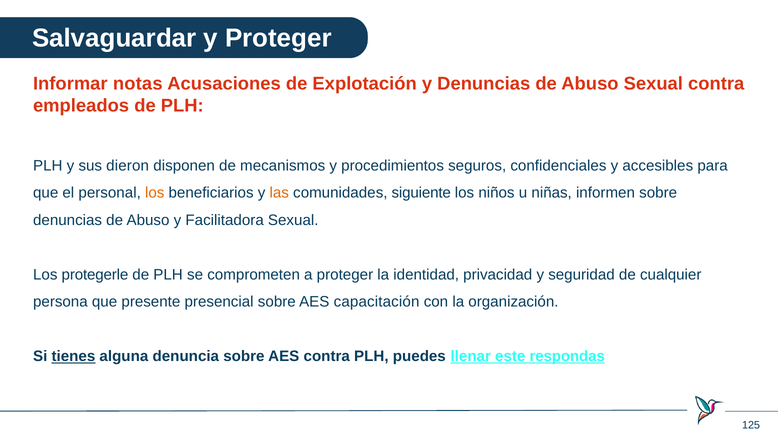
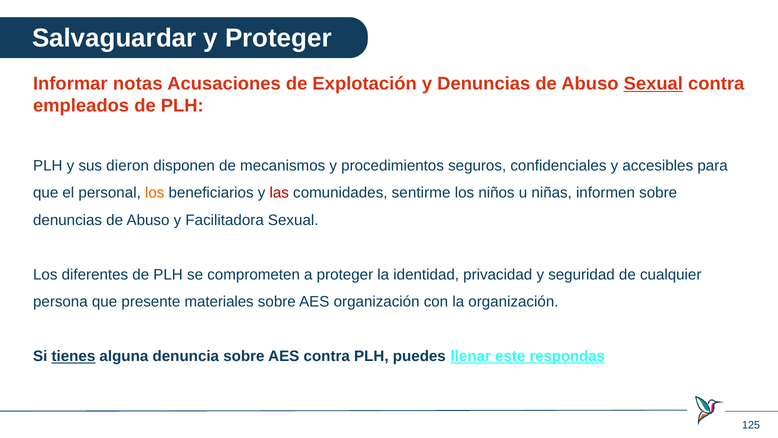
Sexual underline: none -> present (653, 83)
las colour: orange -> red (279, 193)
siguiente: siguiente -> sentirme (421, 193)
protegerle: protegerle -> diferentes (95, 274)
presencial: presencial -> materiales (219, 302)
AES capacitación: capacitación -> organización (377, 302)
